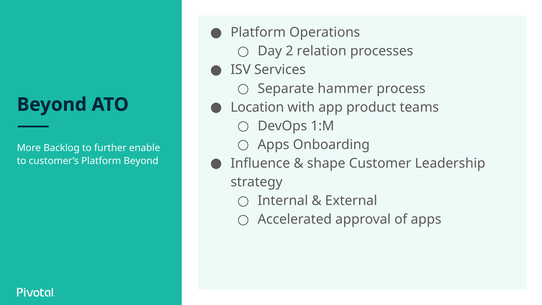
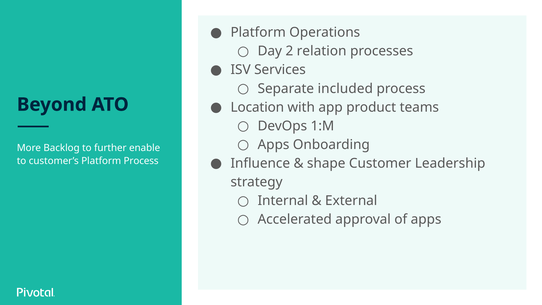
hammer: hammer -> included (345, 89)
Platform Beyond: Beyond -> Process (141, 161)
